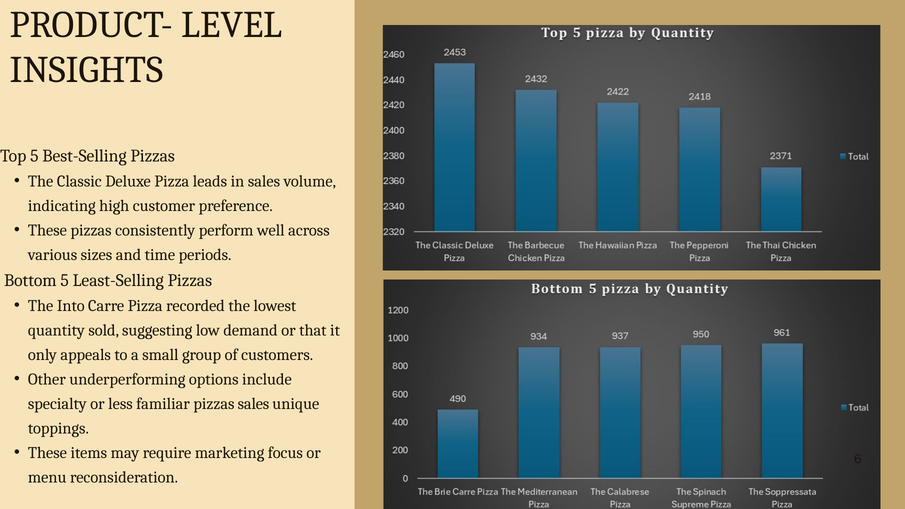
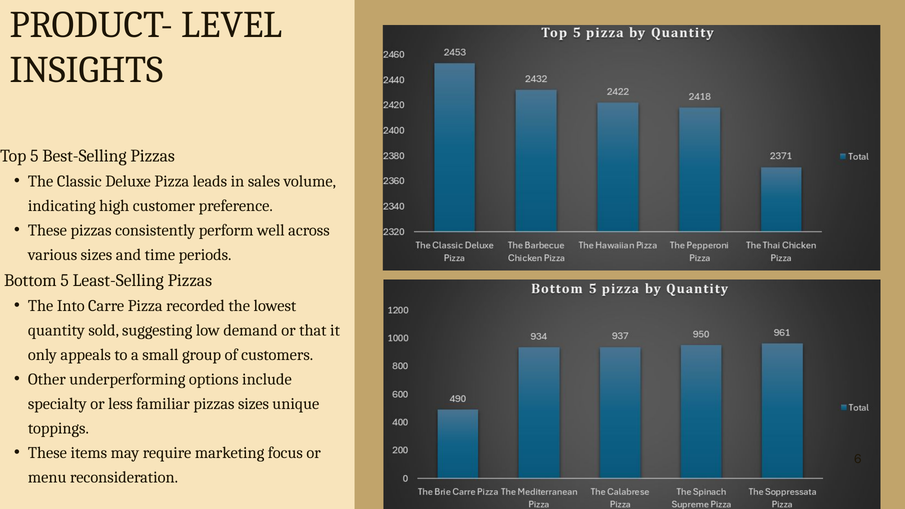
pizzas sales: sales -> sizes (253, 404)
